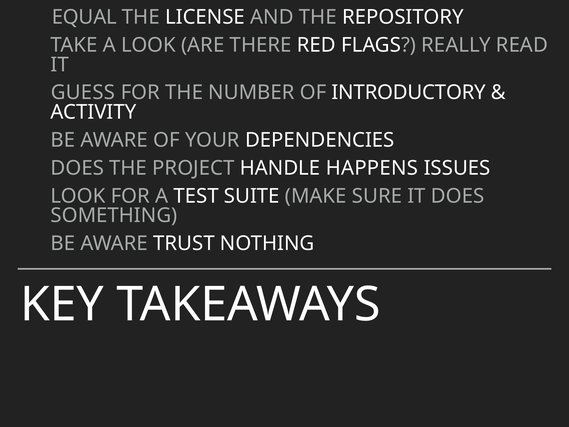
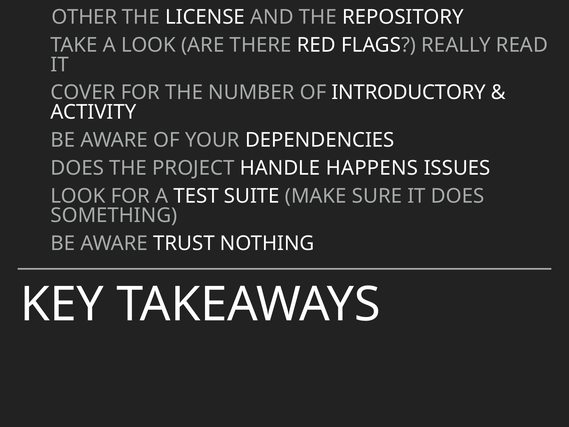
EQUAL: EQUAL -> OTHER (84, 17)
GUESS: GUESS -> COVER (83, 93)
